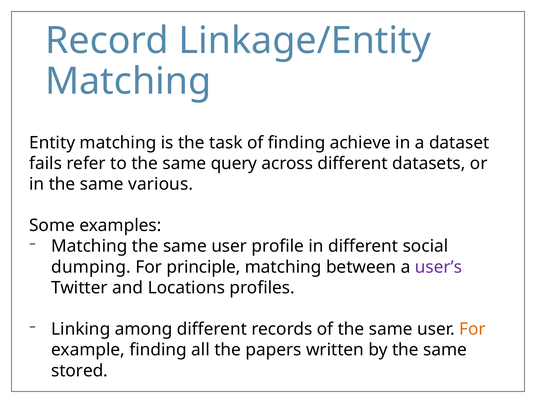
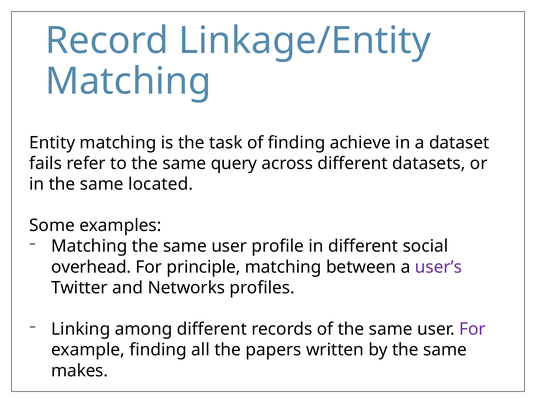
various: various -> located (161, 184)
dumping: dumping -> overhead (91, 267)
Locations: Locations -> Networks (186, 288)
For colour: orange -> purple (473, 329)
stored: stored -> makes (80, 371)
